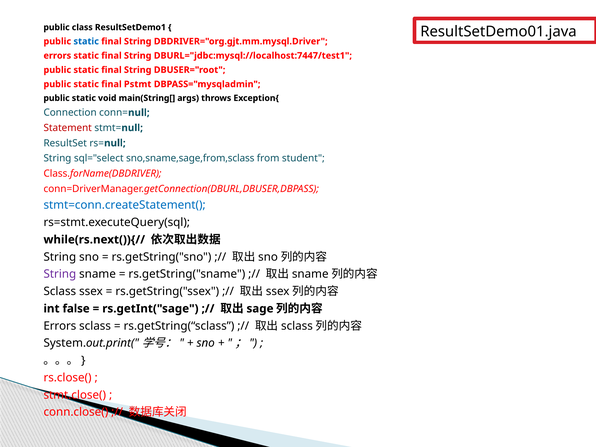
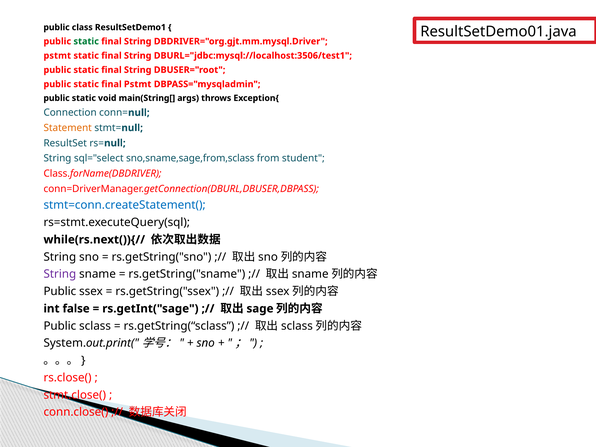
static colour: blue -> green (86, 41)
errors: errors -> pstmt (57, 56)
DBURL="jdbc:mysql://localhost:7447/test1: DBURL="jdbc:mysql://localhost:7447/test1 -> DBURL="jdbc:mysql://localhost:3506/test1 (253, 56)
Statement colour: red -> orange (68, 128)
Sclass: Sclass -> Public (60, 291)
Errors: Errors -> Public (60, 326)
